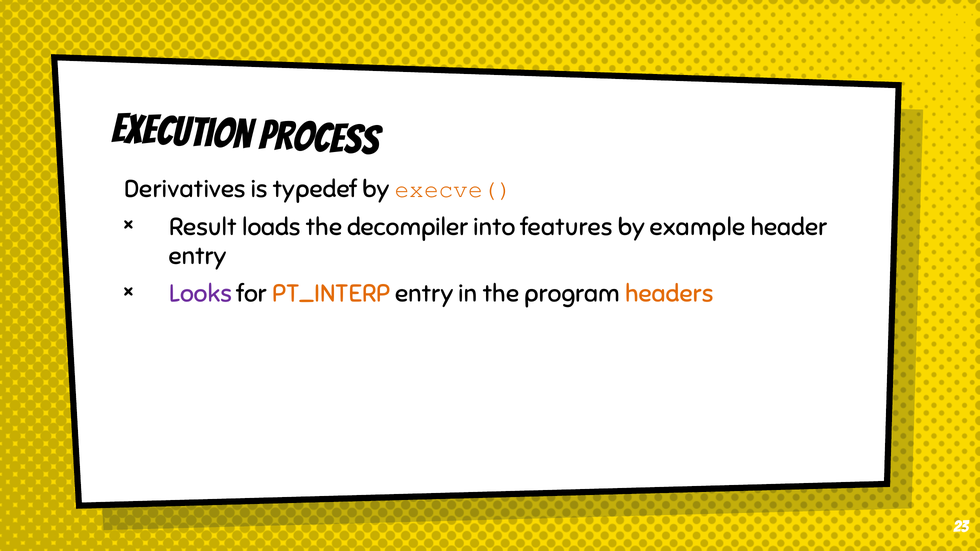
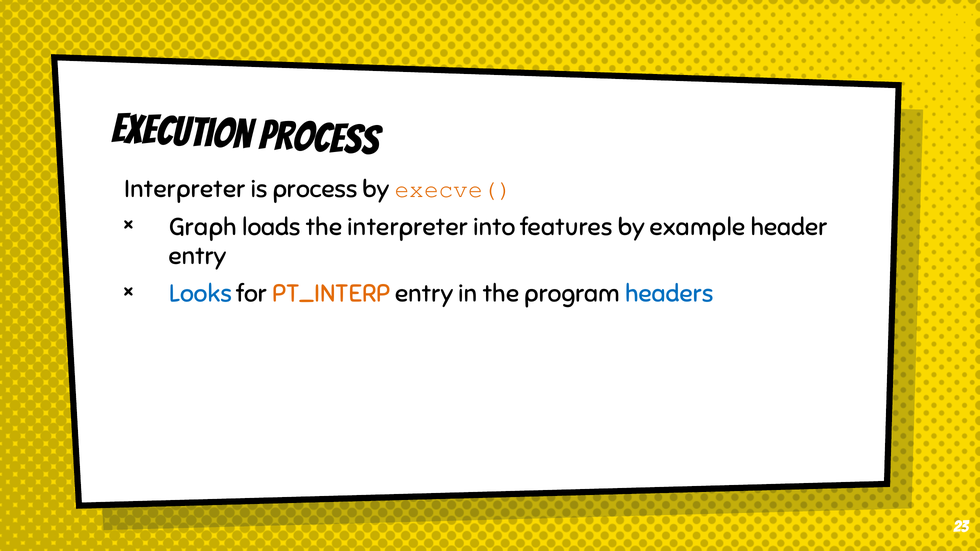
Derivatives: Derivatives -> Interpreter (185, 189)
is typedef: typedef -> process (315, 189)
Result: Result -> Graph (203, 227)
the decompiler: decompiler -> interpreter (408, 227)
Looks colour: purple -> blue (200, 294)
headers colour: orange -> blue (669, 294)
